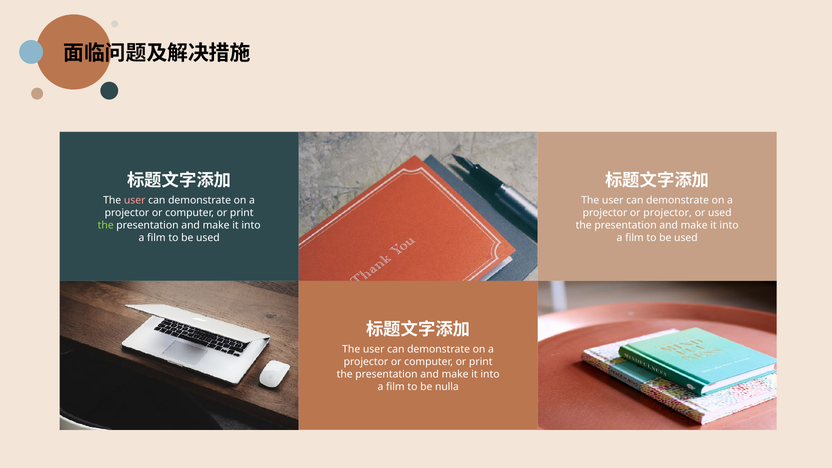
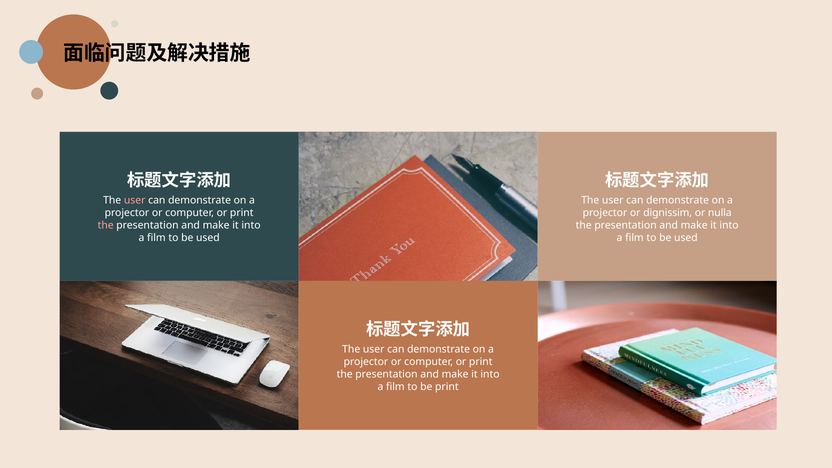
or projector: projector -> dignissim (668, 213)
or used: used -> nulla (720, 213)
the colour: light green -> pink (106, 225)
be nulla: nulla -> print (447, 387)
